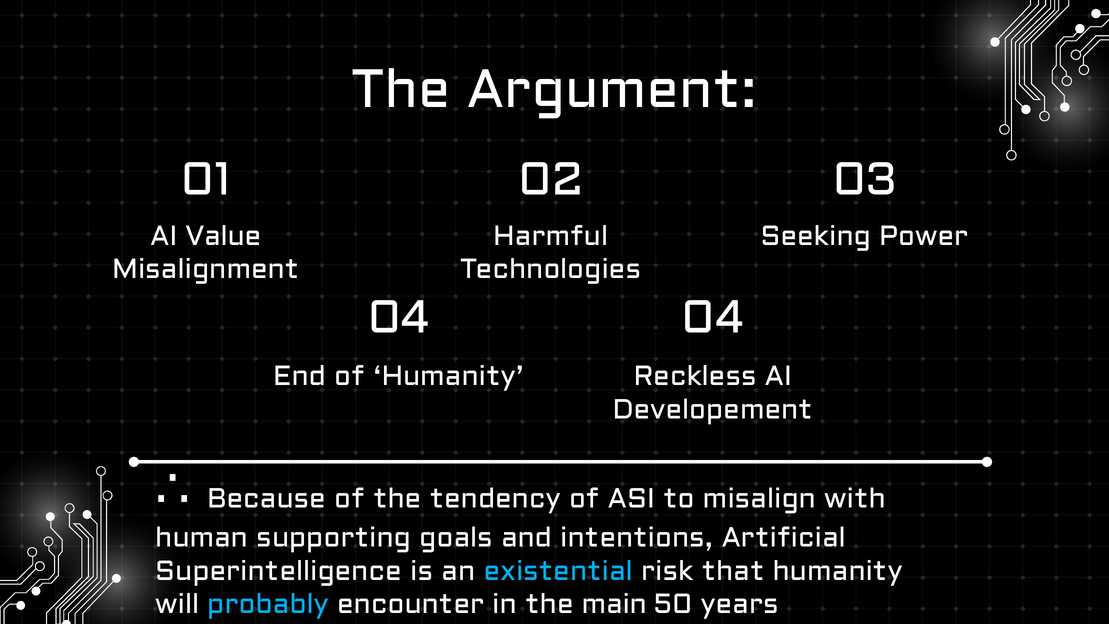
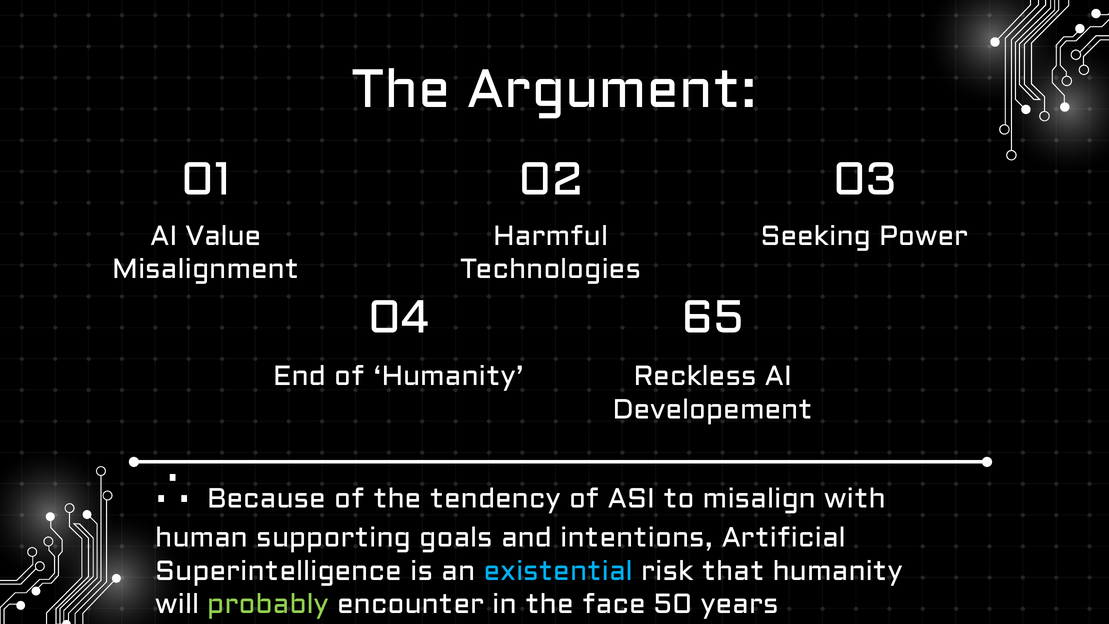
04 04: 04 -> 65 (712, 318)
probably colour: light blue -> light green (268, 604)
main: main -> face (614, 604)
